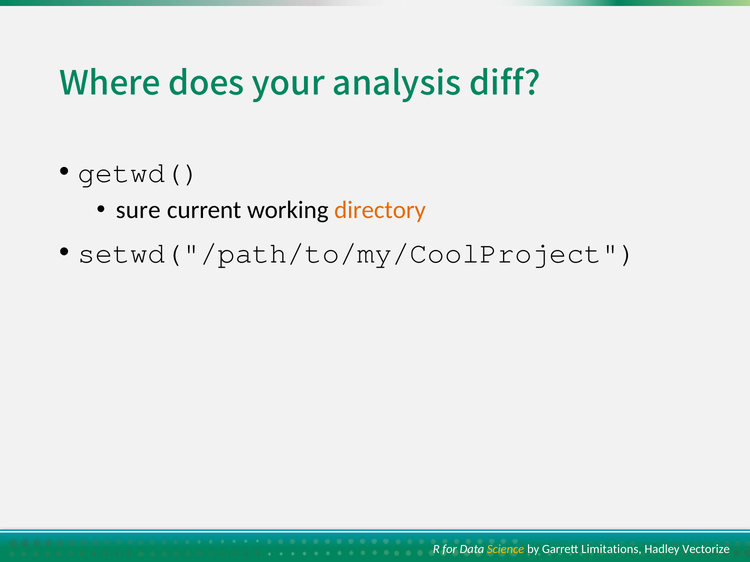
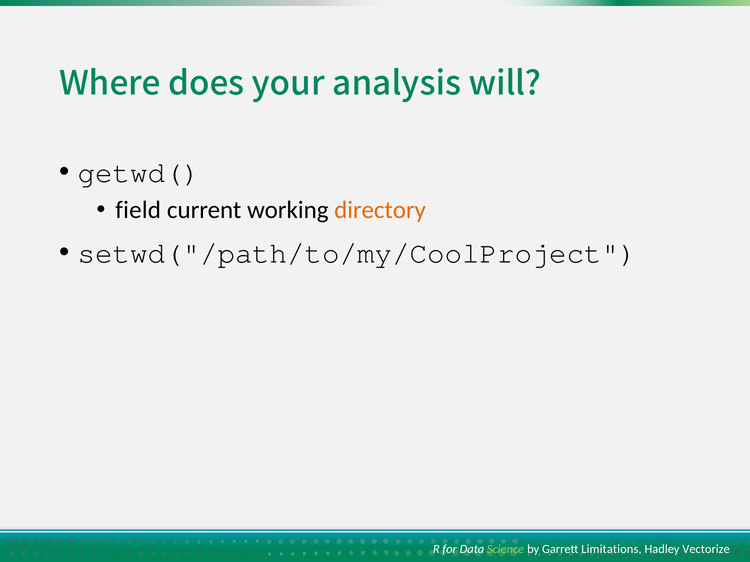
diff: diff -> will (505, 84)
sure: sure -> field (138, 210)
Science colour: yellow -> light green (506, 549)
